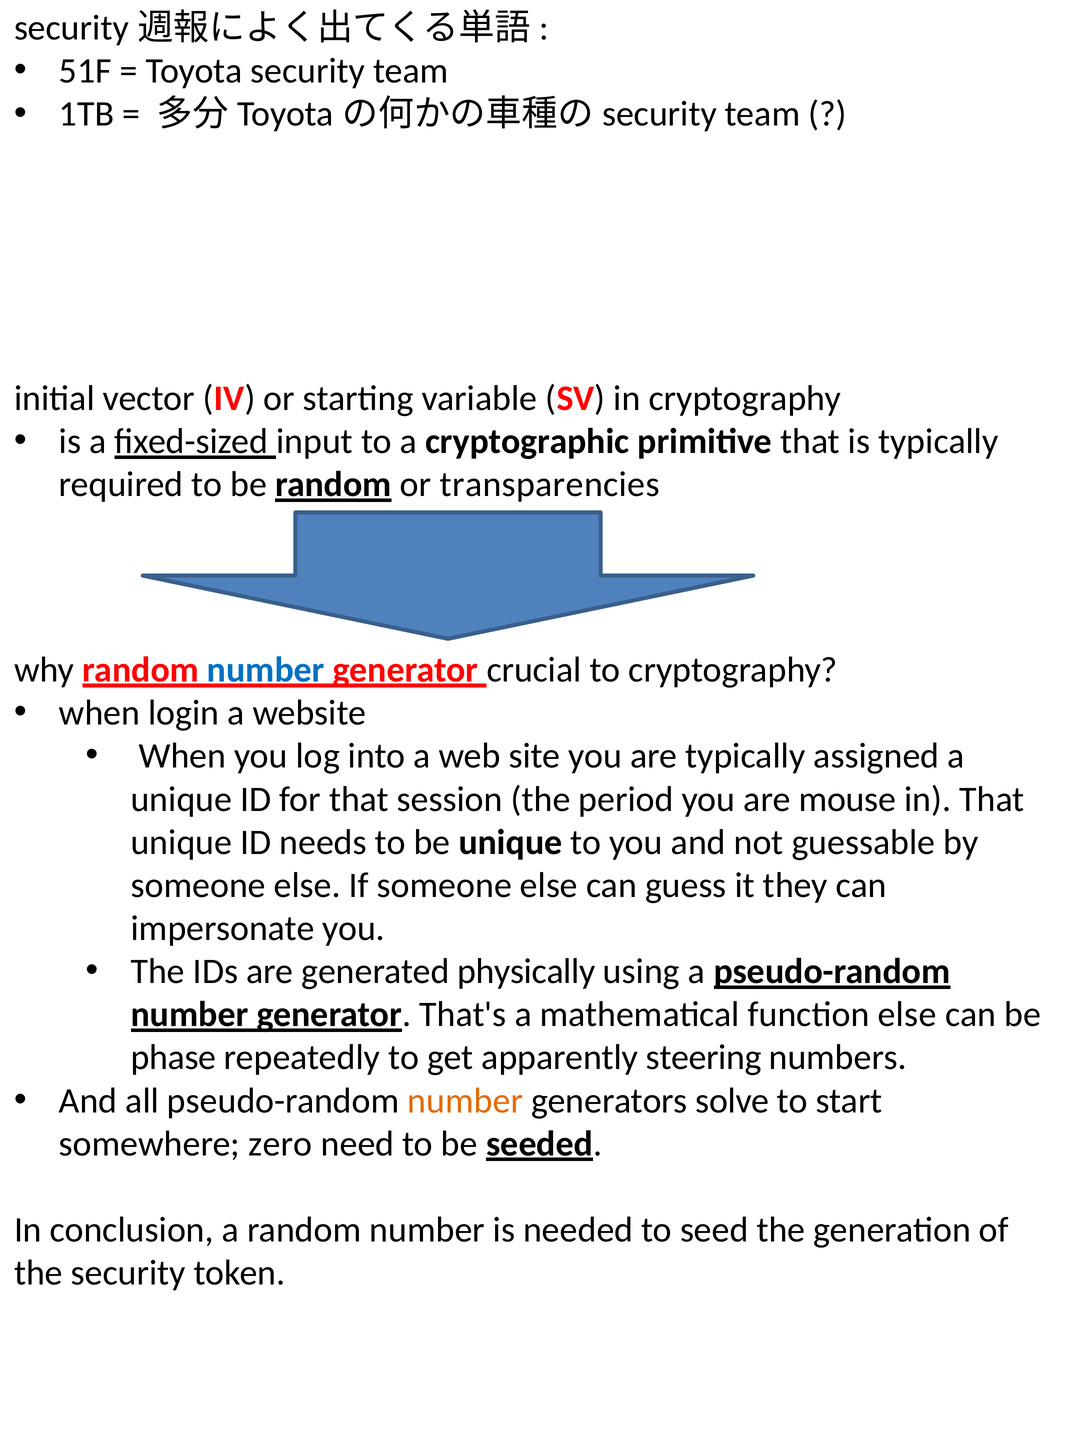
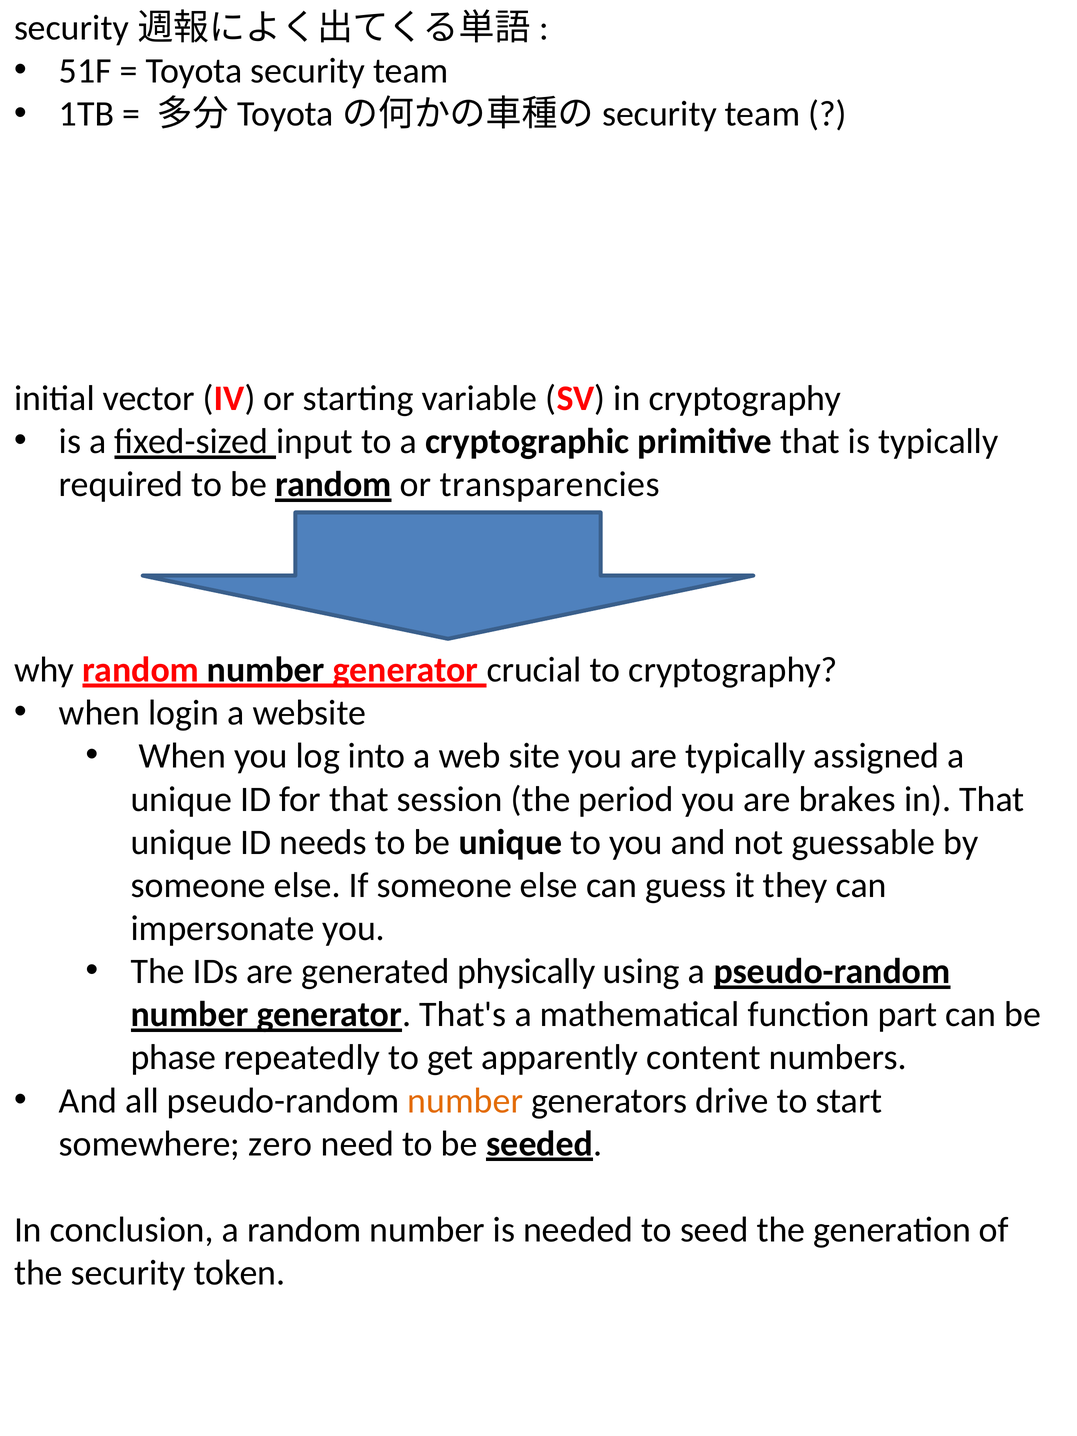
number colour: blue -> black (266, 670)
mouse: mouse -> brakes (847, 799)
function else: else -> part (907, 1015)
steering: steering -> content (703, 1058)
solve: solve -> drive (732, 1101)
